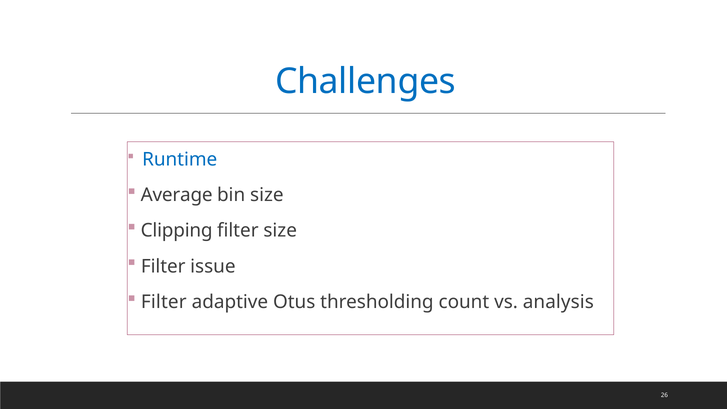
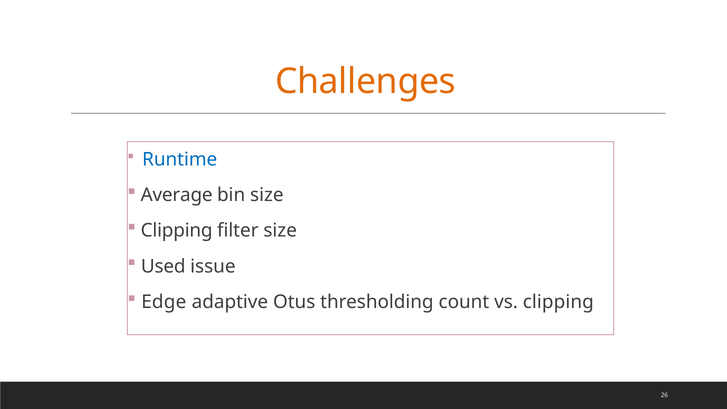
Challenges colour: blue -> orange (365, 81)
Filter: Filter -> Used (163, 266)
Filter: Filter -> Edge (164, 302)
vs analysis: analysis -> clipping (558, 302)
